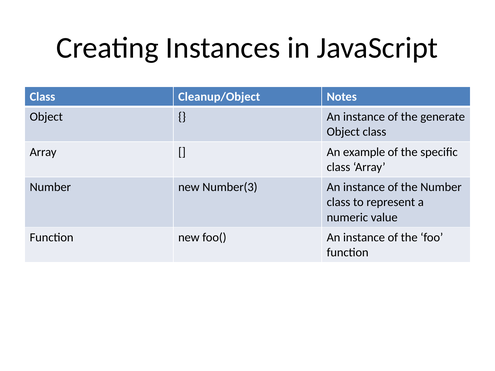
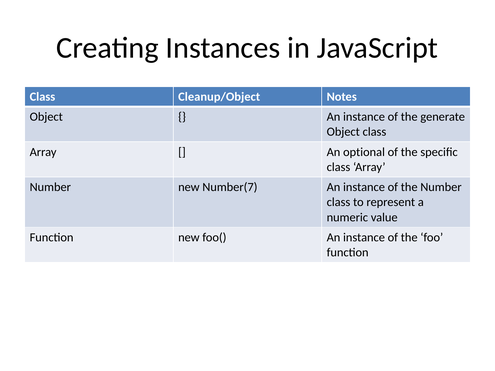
example: example -> optional (364, 152)
Number(3: Number(3 -> Number(7 (230, 187)
